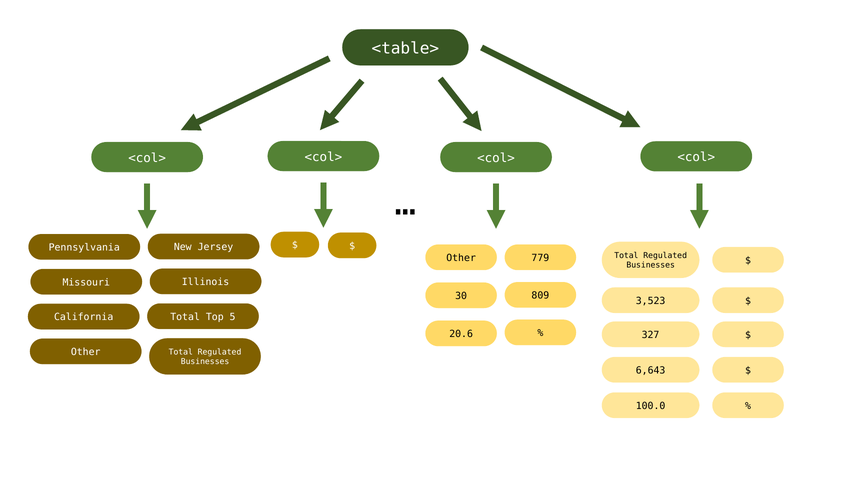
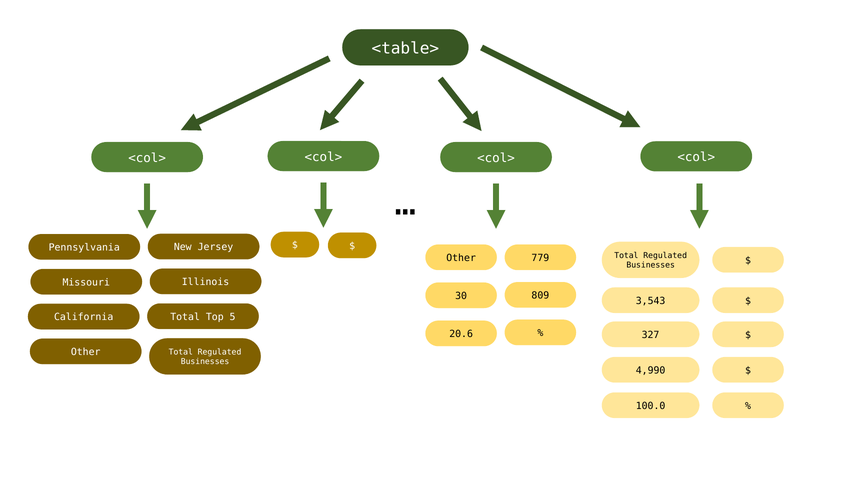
3,523: 3,523 -> 3,543 (651, 301)
6,643: 6,643 -> 4,990 (651, 371)
